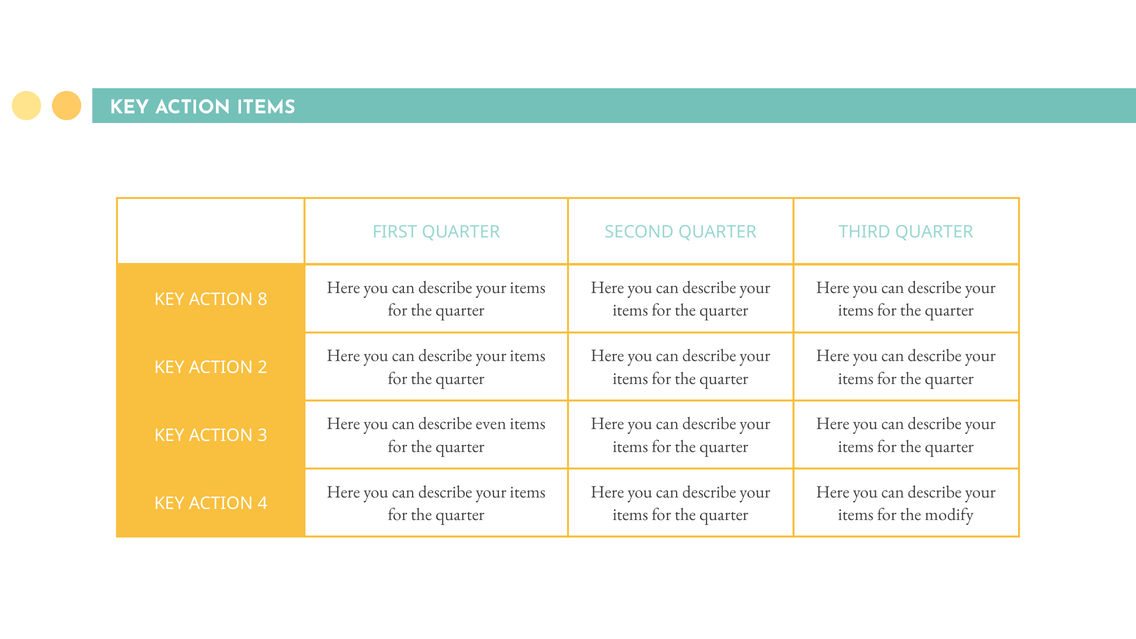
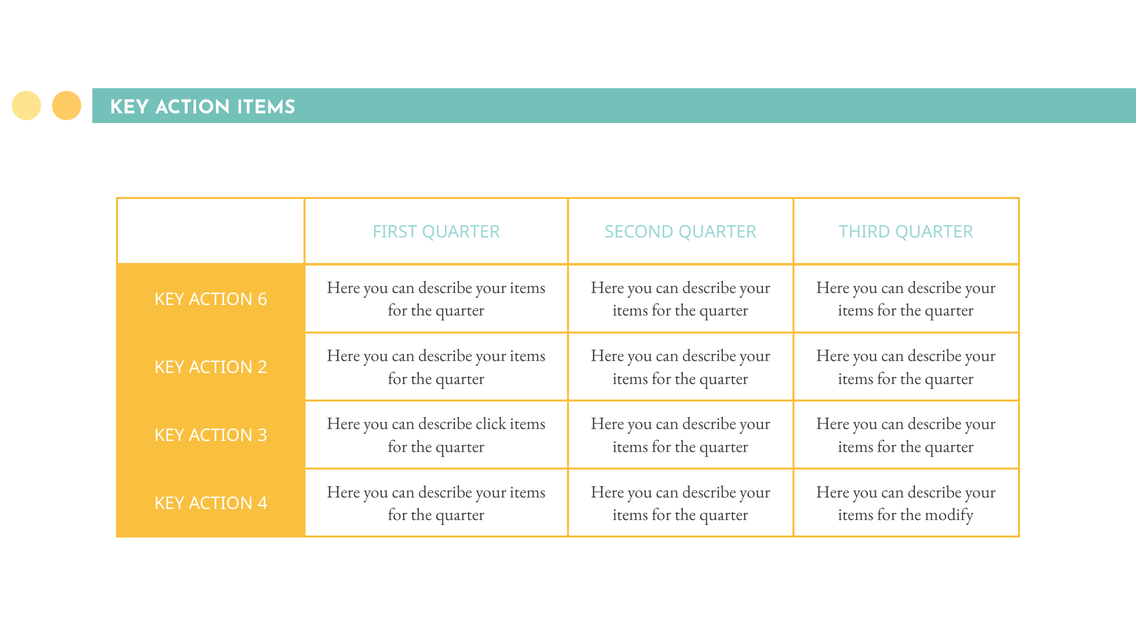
8: 8 -> 6 (263, 299)
even: even -> click (491, 424)
